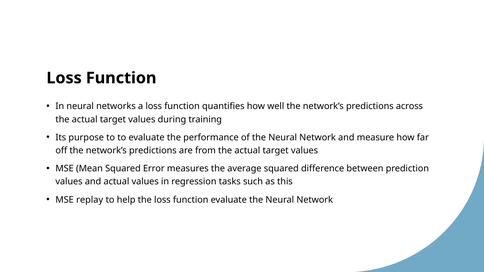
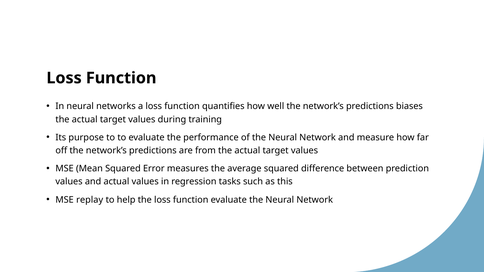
across: across -> biases (409, 106)
